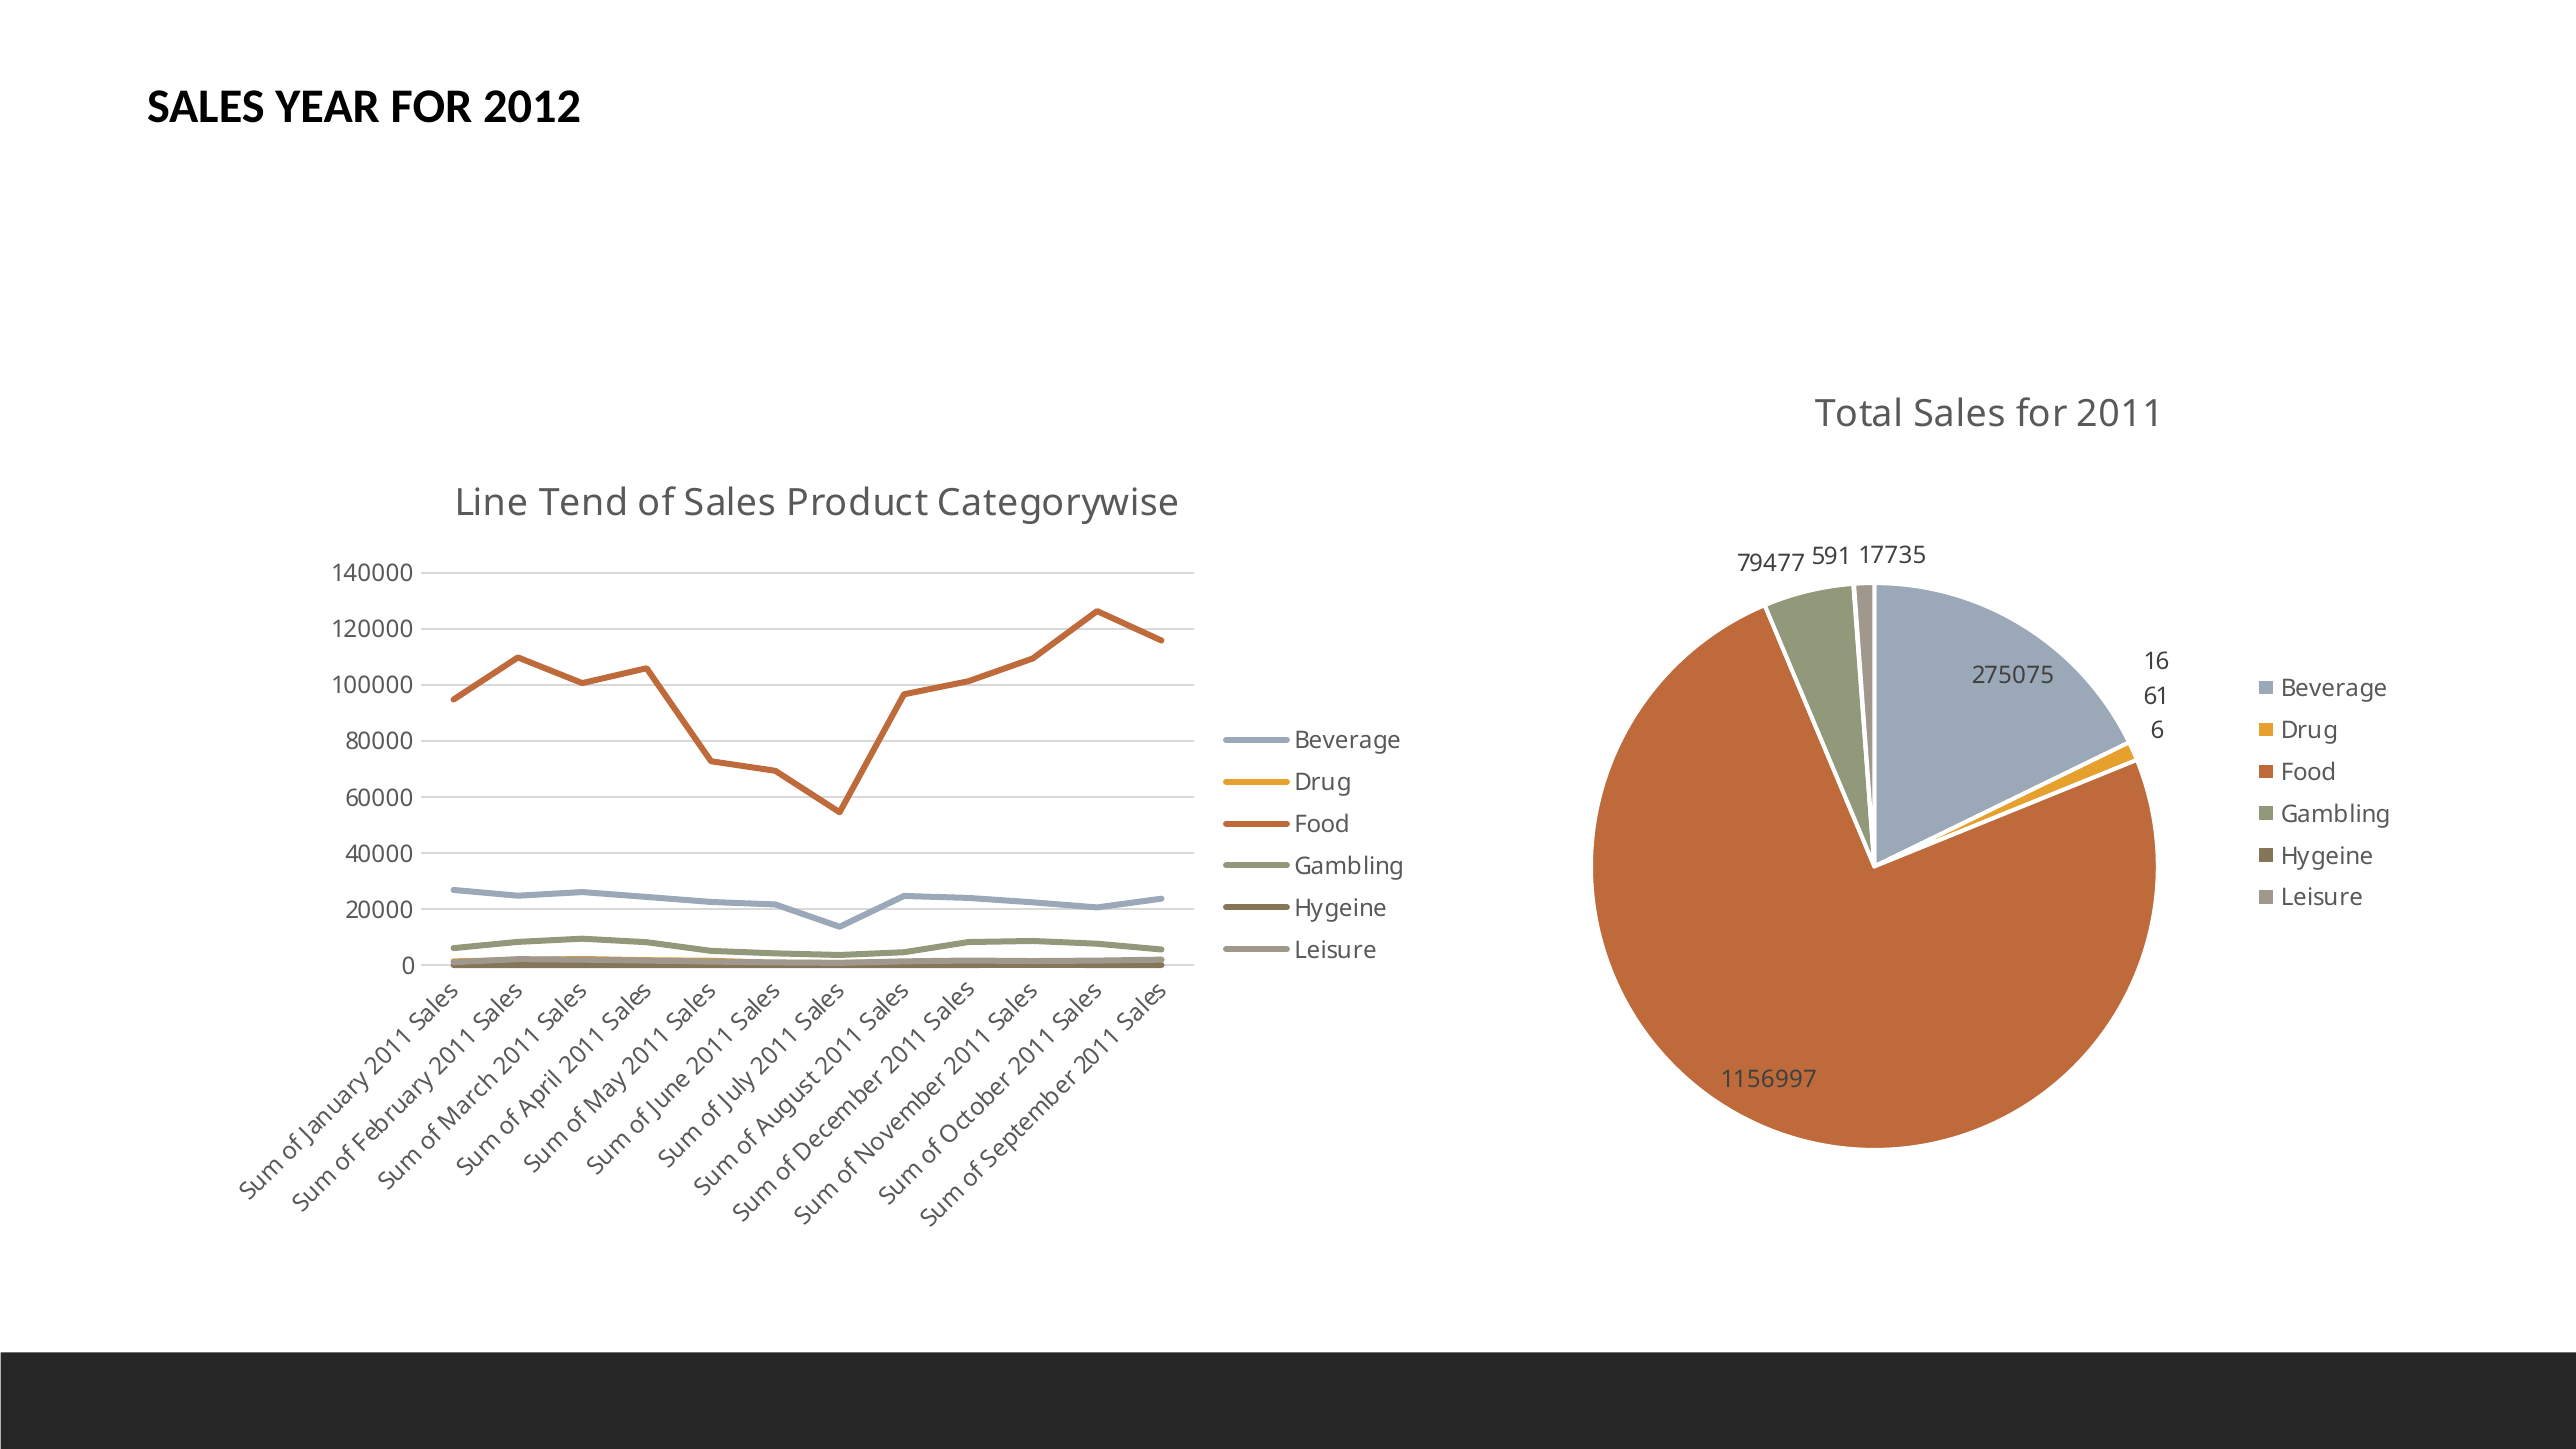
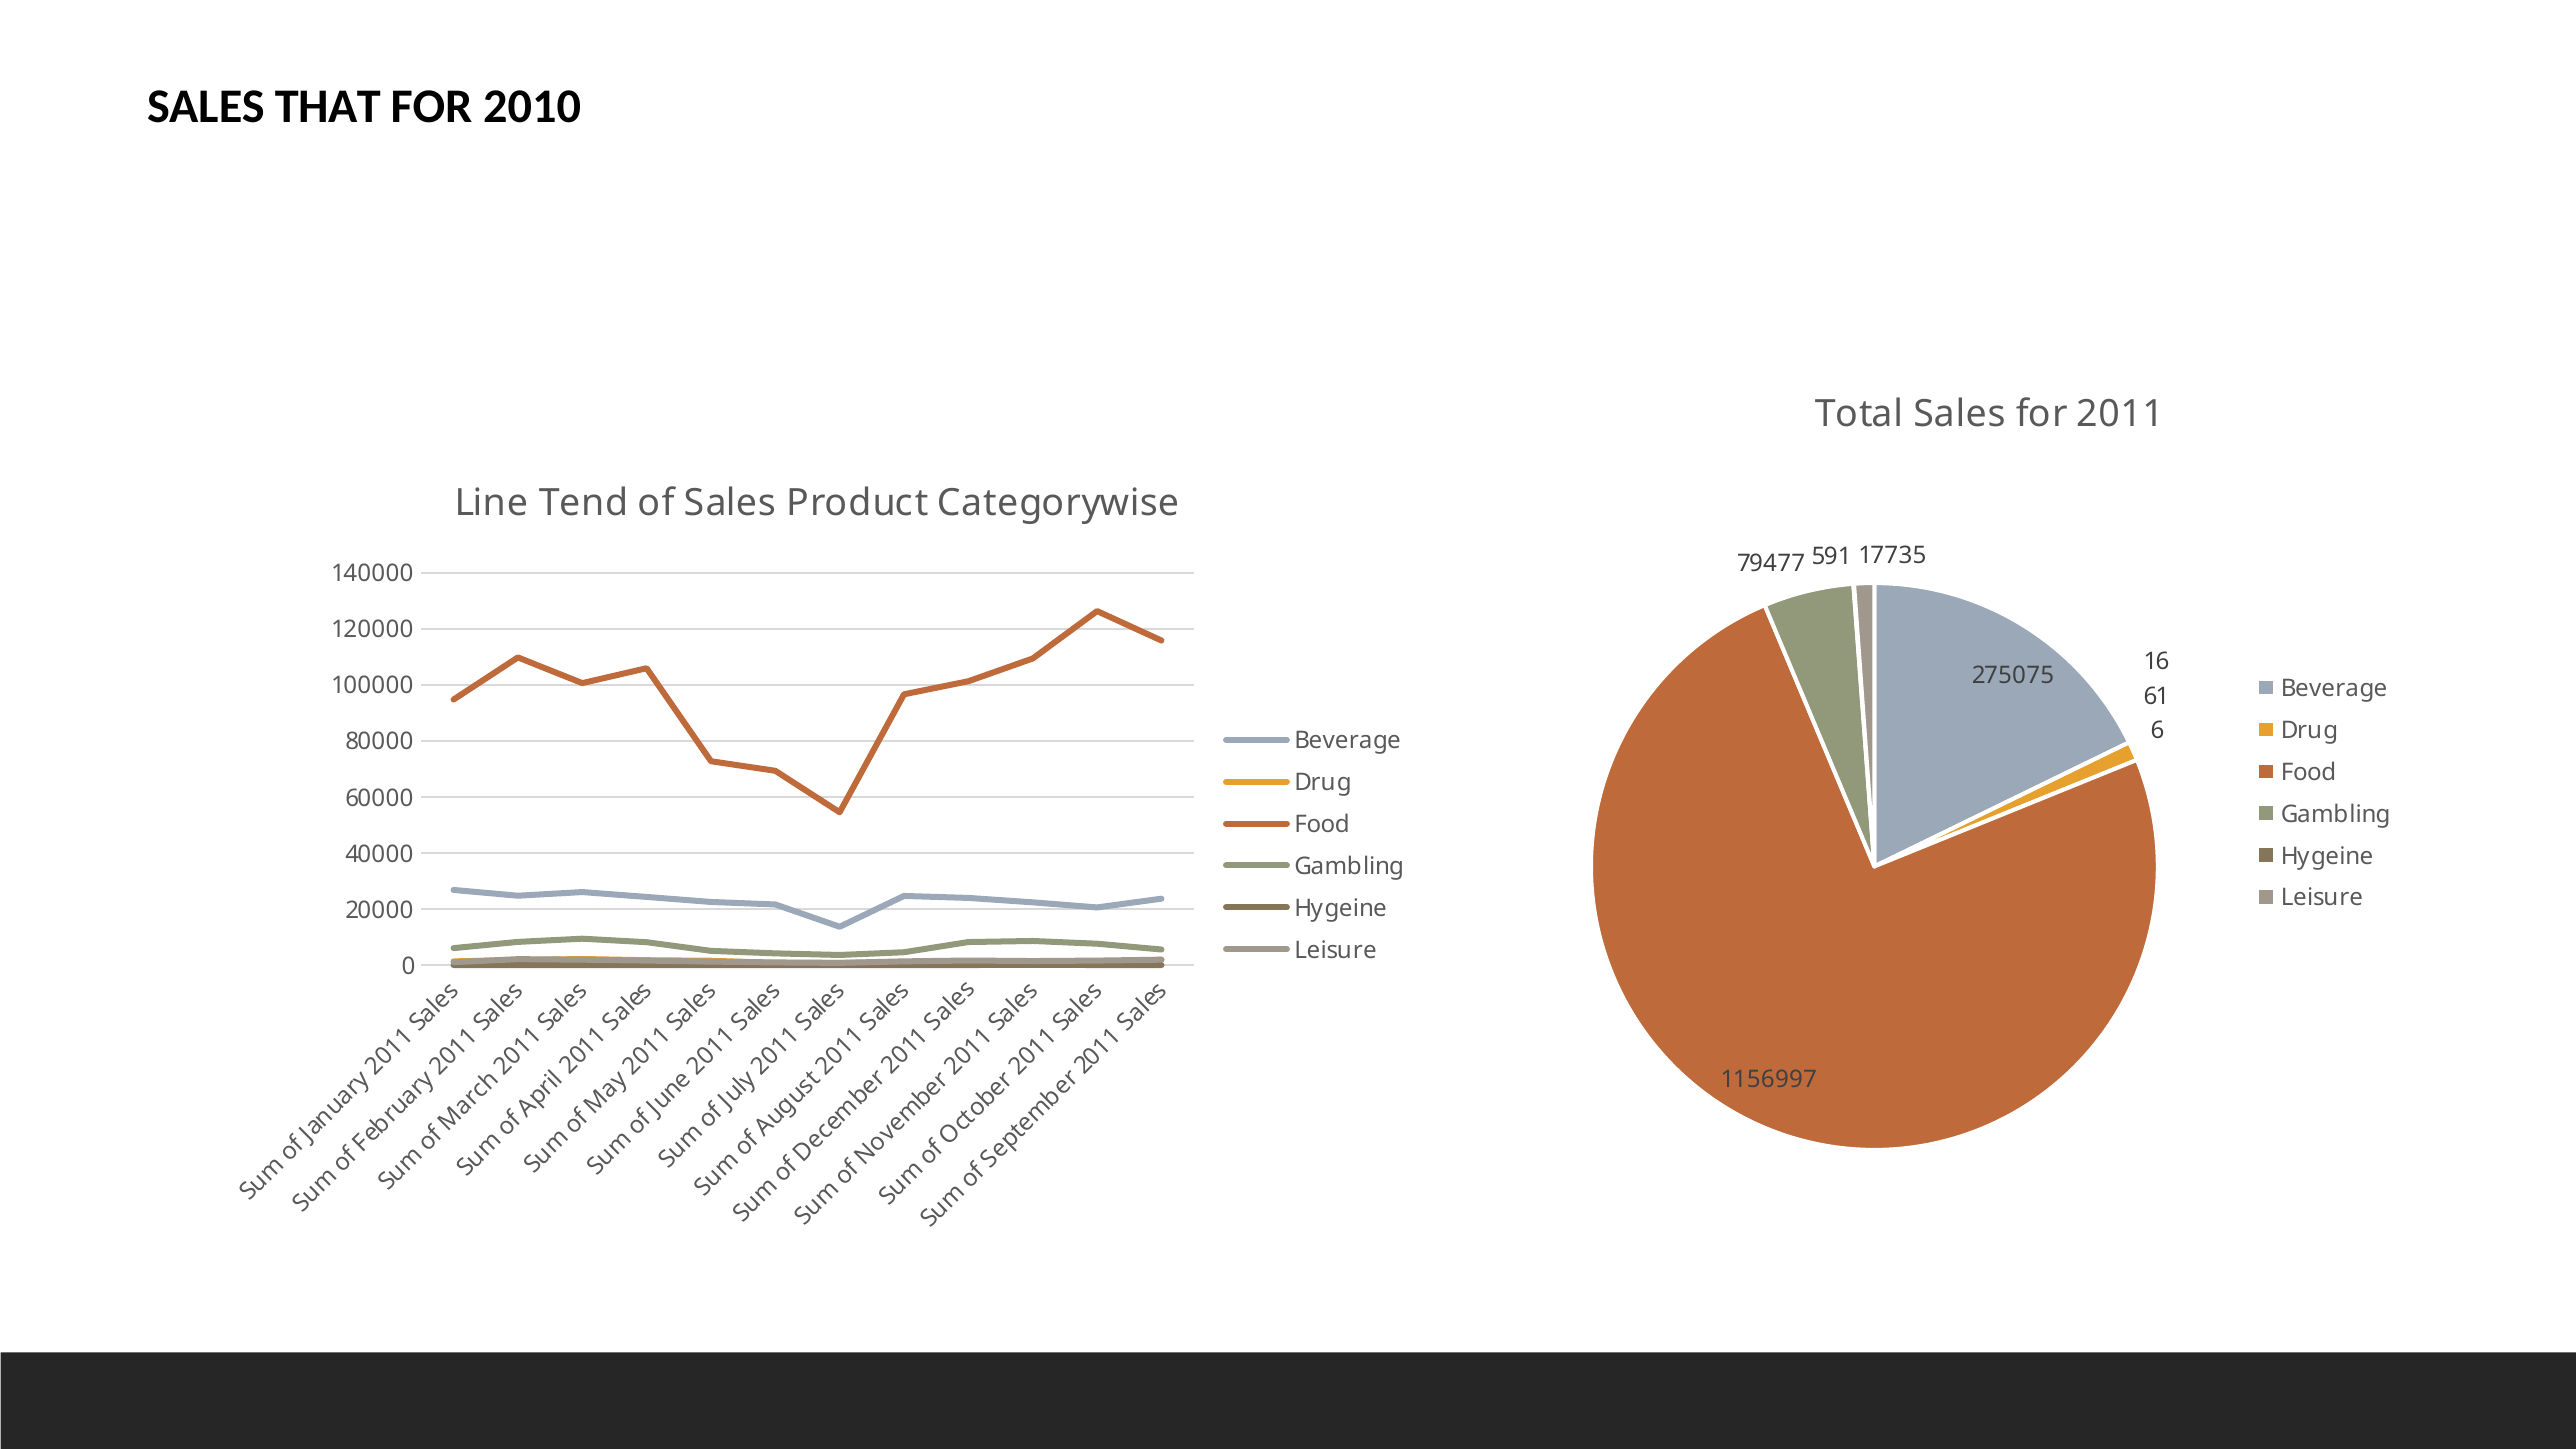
YEAR: YEAR -> THAT (328, 107)
2012: 2012 -> 2010 (532, 107)
